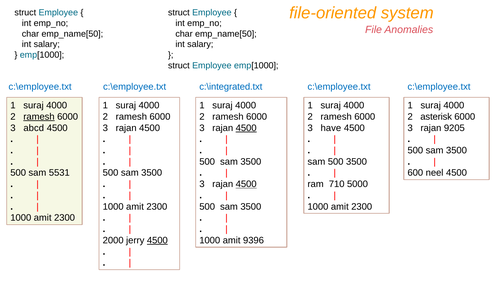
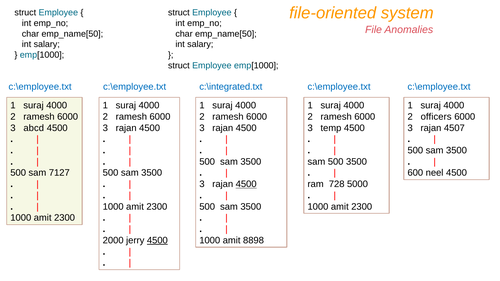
ramesh underline: present -> none (39, 117)
asterisk: asterisk -> officers (436, 117)
4500 underline: present -> none (246, 128)
have: have -> temp (331, 128)
9205: 9205 -> 4507 (454, 128)
5531: 5531 -> 7127 (59, 173)
710: 710 -> 728 (337, 184)
9396: 9396 -> 8898 (253, 241)
